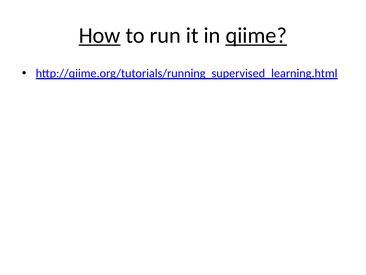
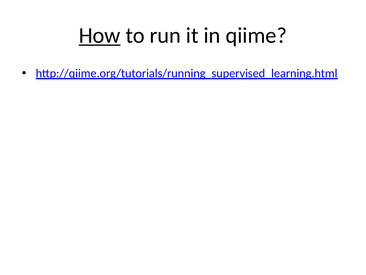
qiime underline: present -> none (256, 35)
